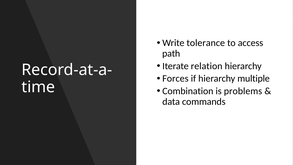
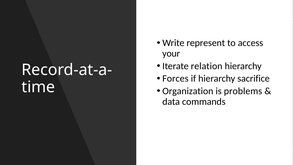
tolerance: tolerance -> represent (206, 43)
path: path -> your (171, 53)
multiple: multiple -> sacrifice (254, 78)
Combination: Combination -> Organization (188, 91)
